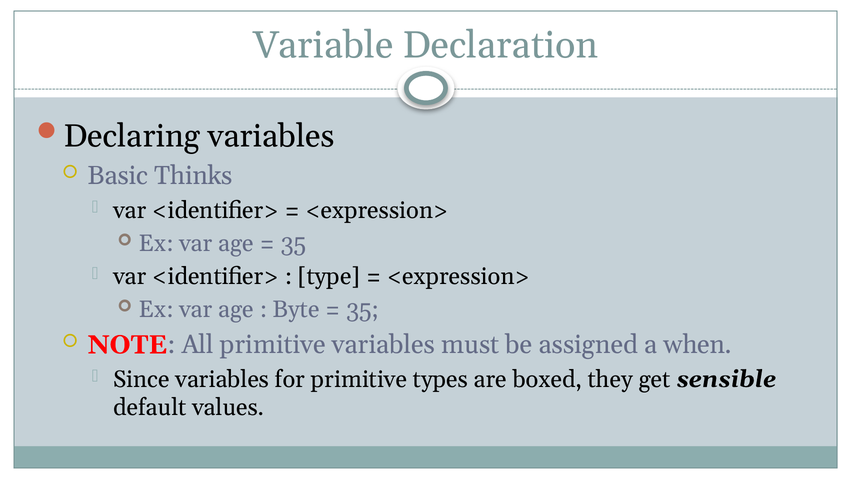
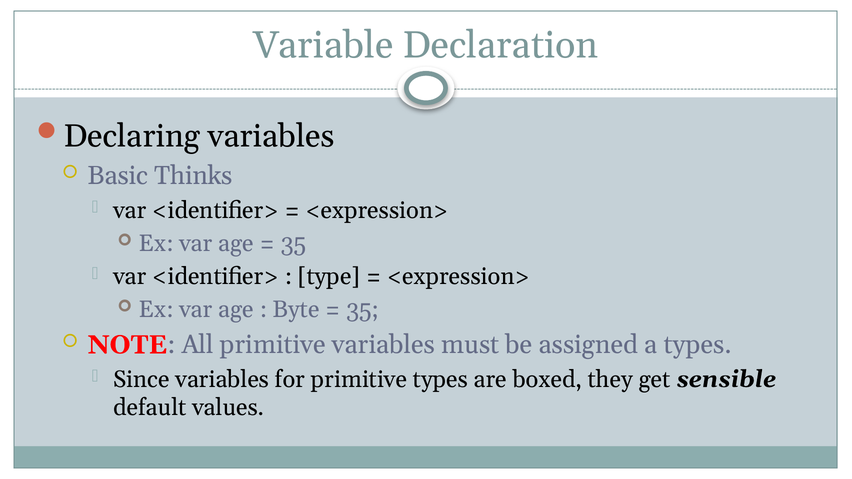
a when: when -> types (698, 345)
